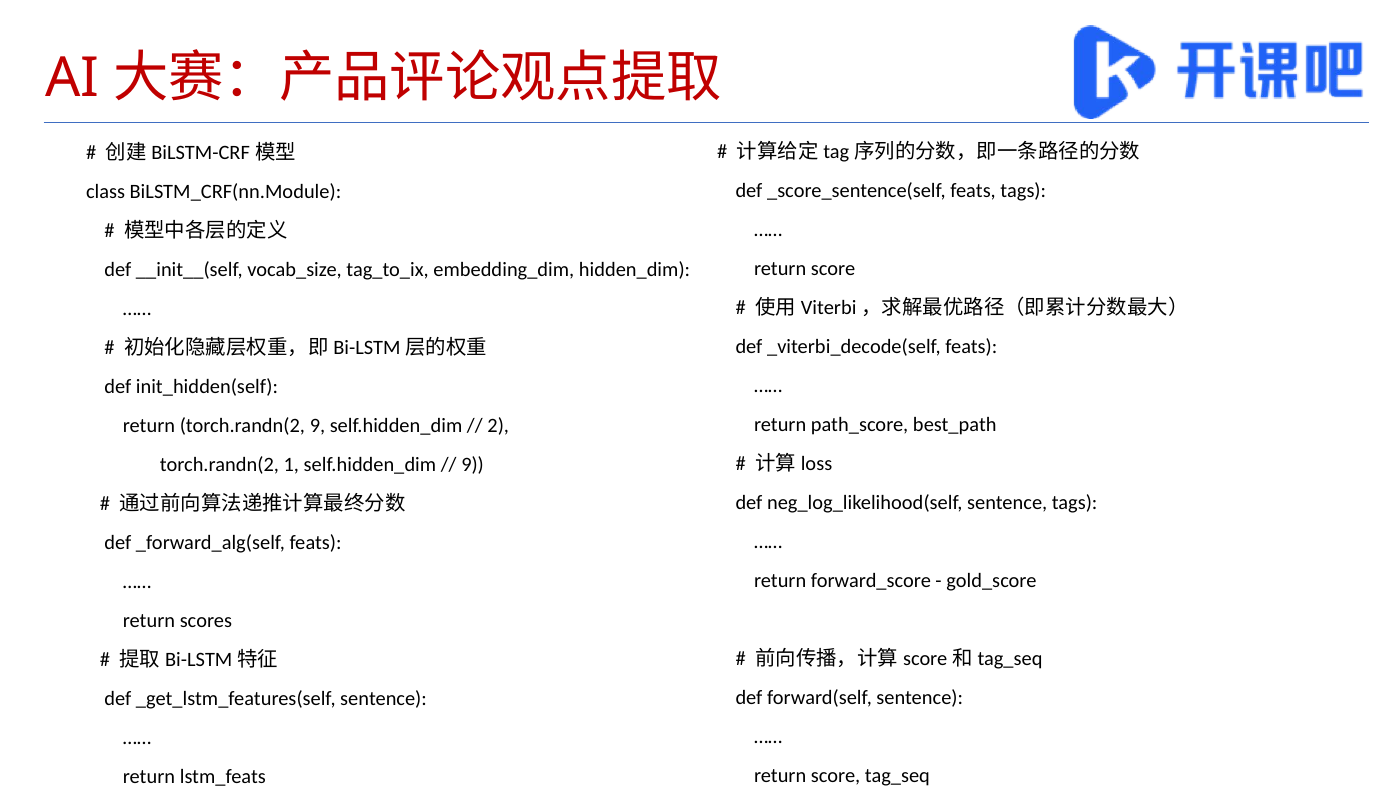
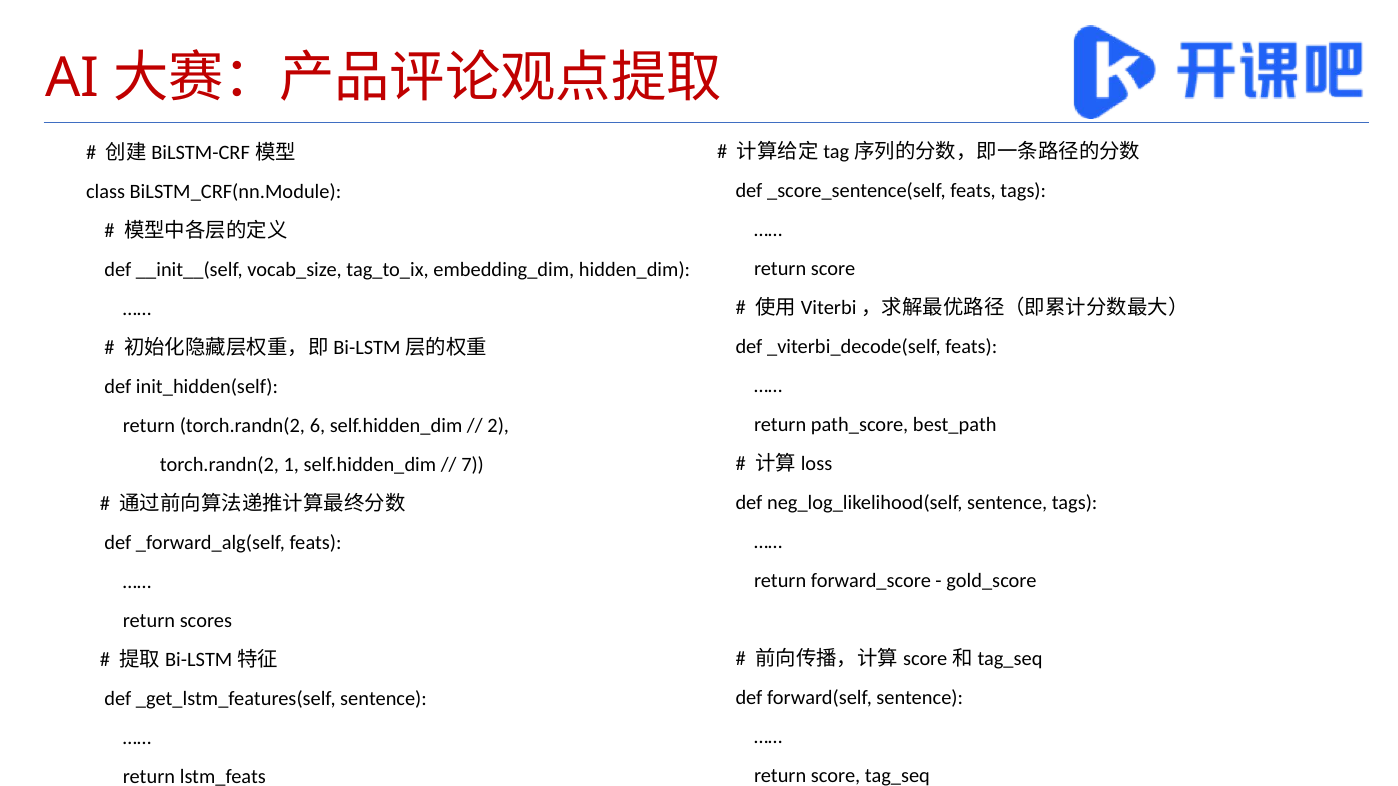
torch.randn(2 9: 9 -> 6 (317, 426)
9: 9 -> 7 (473, 465)
